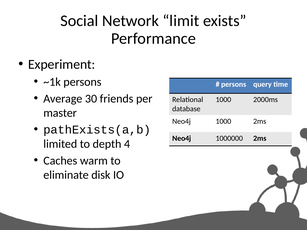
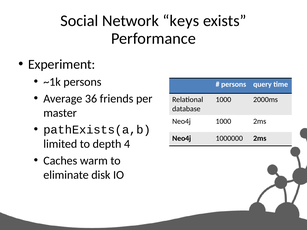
limit: limit -> keys (181, 21)
30: 30 -> 36 (91, 99)
